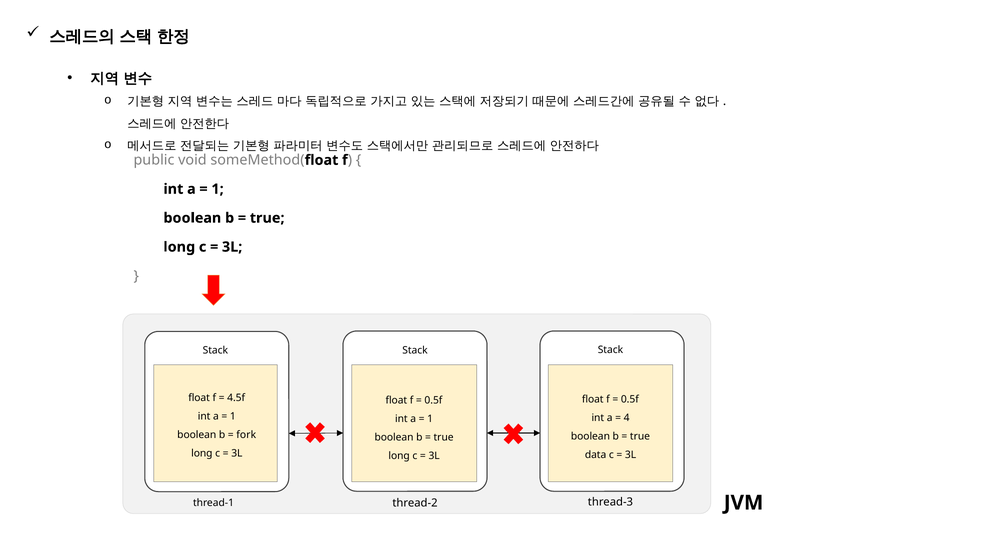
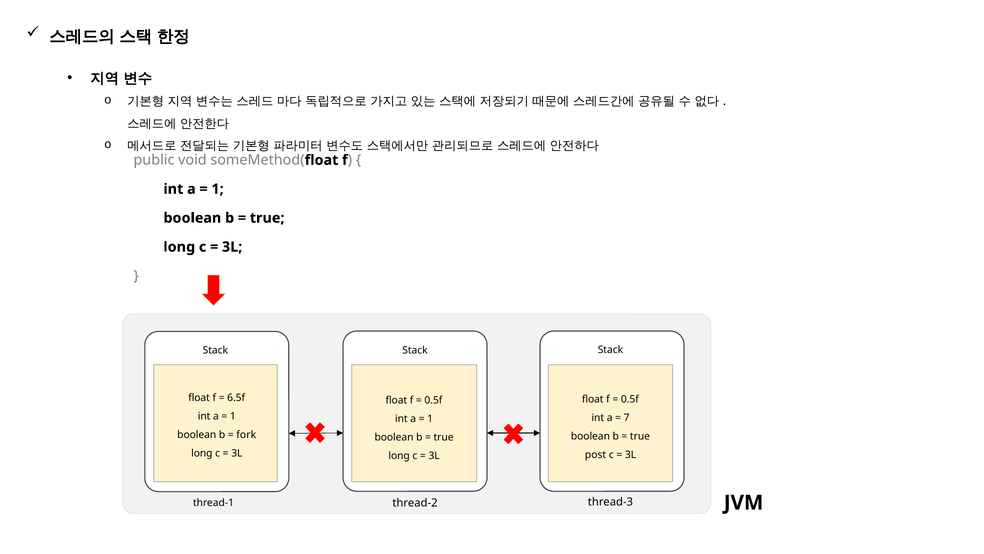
4.5f: 4.5f -> 6.5f (236, 398)
4: 4 -> 7 (627, 418)
data: data -> post (596, 455)
